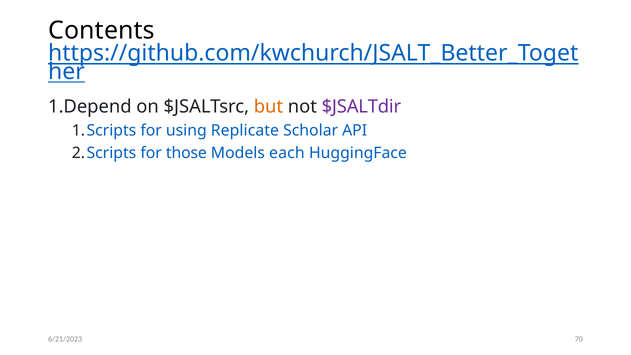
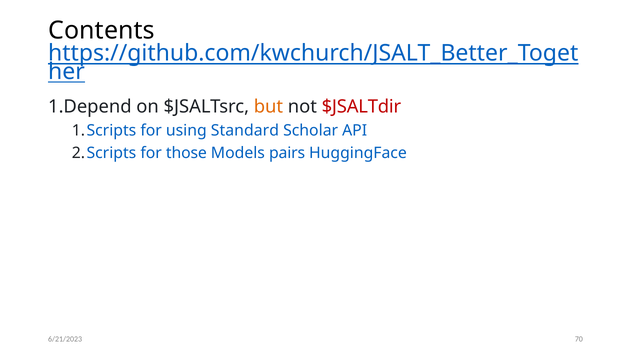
$JSALTdir colour: purple -> red (361, 107)
Replicate: Replicate -> Standard (245, 130)
each: each -> pairs (287, 153)
